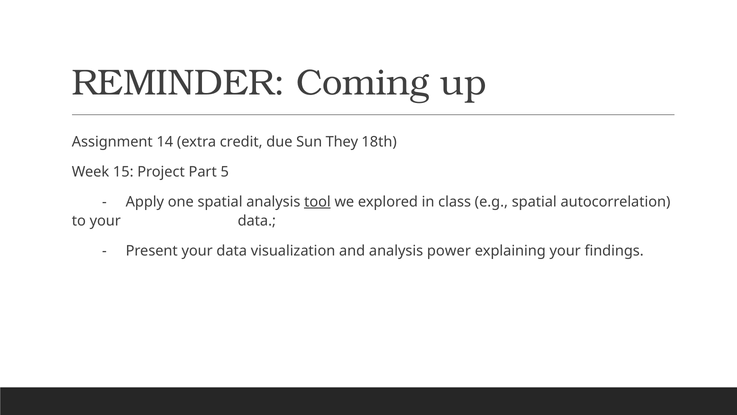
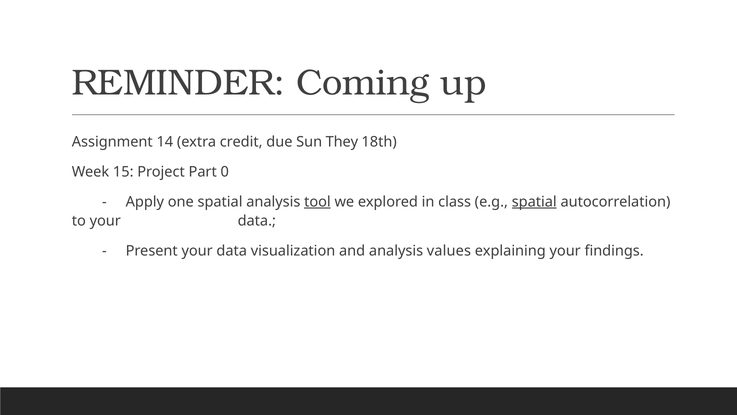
5: 5 -> 0 (225, 172)
spatial underline: none -> present (534, 202)
power: power -> values (449, 251)
